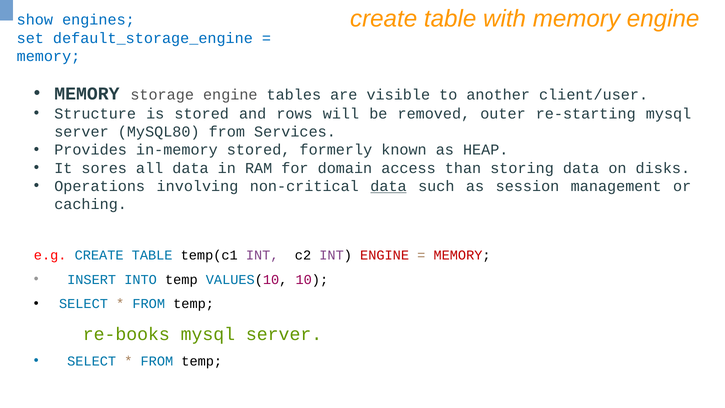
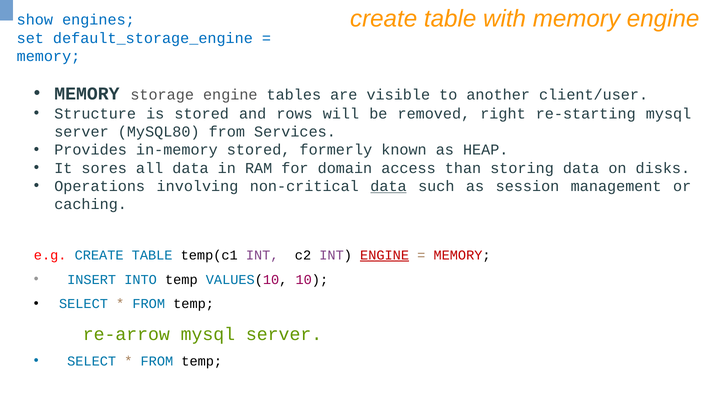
outer: outer -> right (503, 114)
ENGINE underline: none -> present (385, 255)
re-books: re-books -> re-arrow (126, 334)
